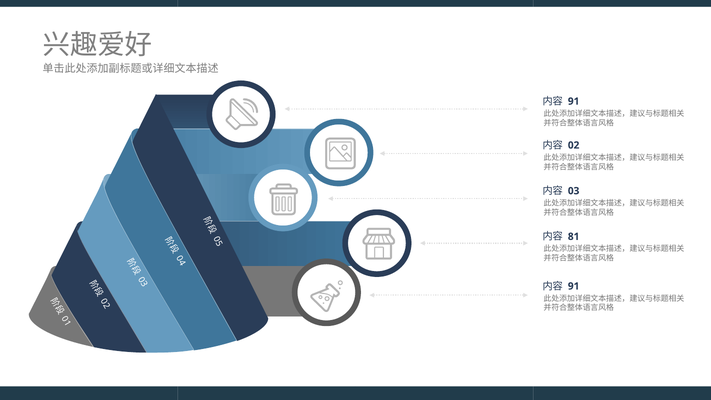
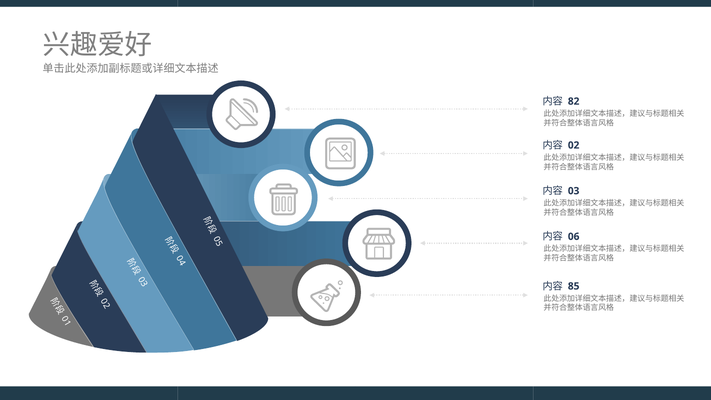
91: 91 -> 82 (574, 101)
81: 81 -> 06 (574, 237)
91: 91 -> 85 (574, 286)
